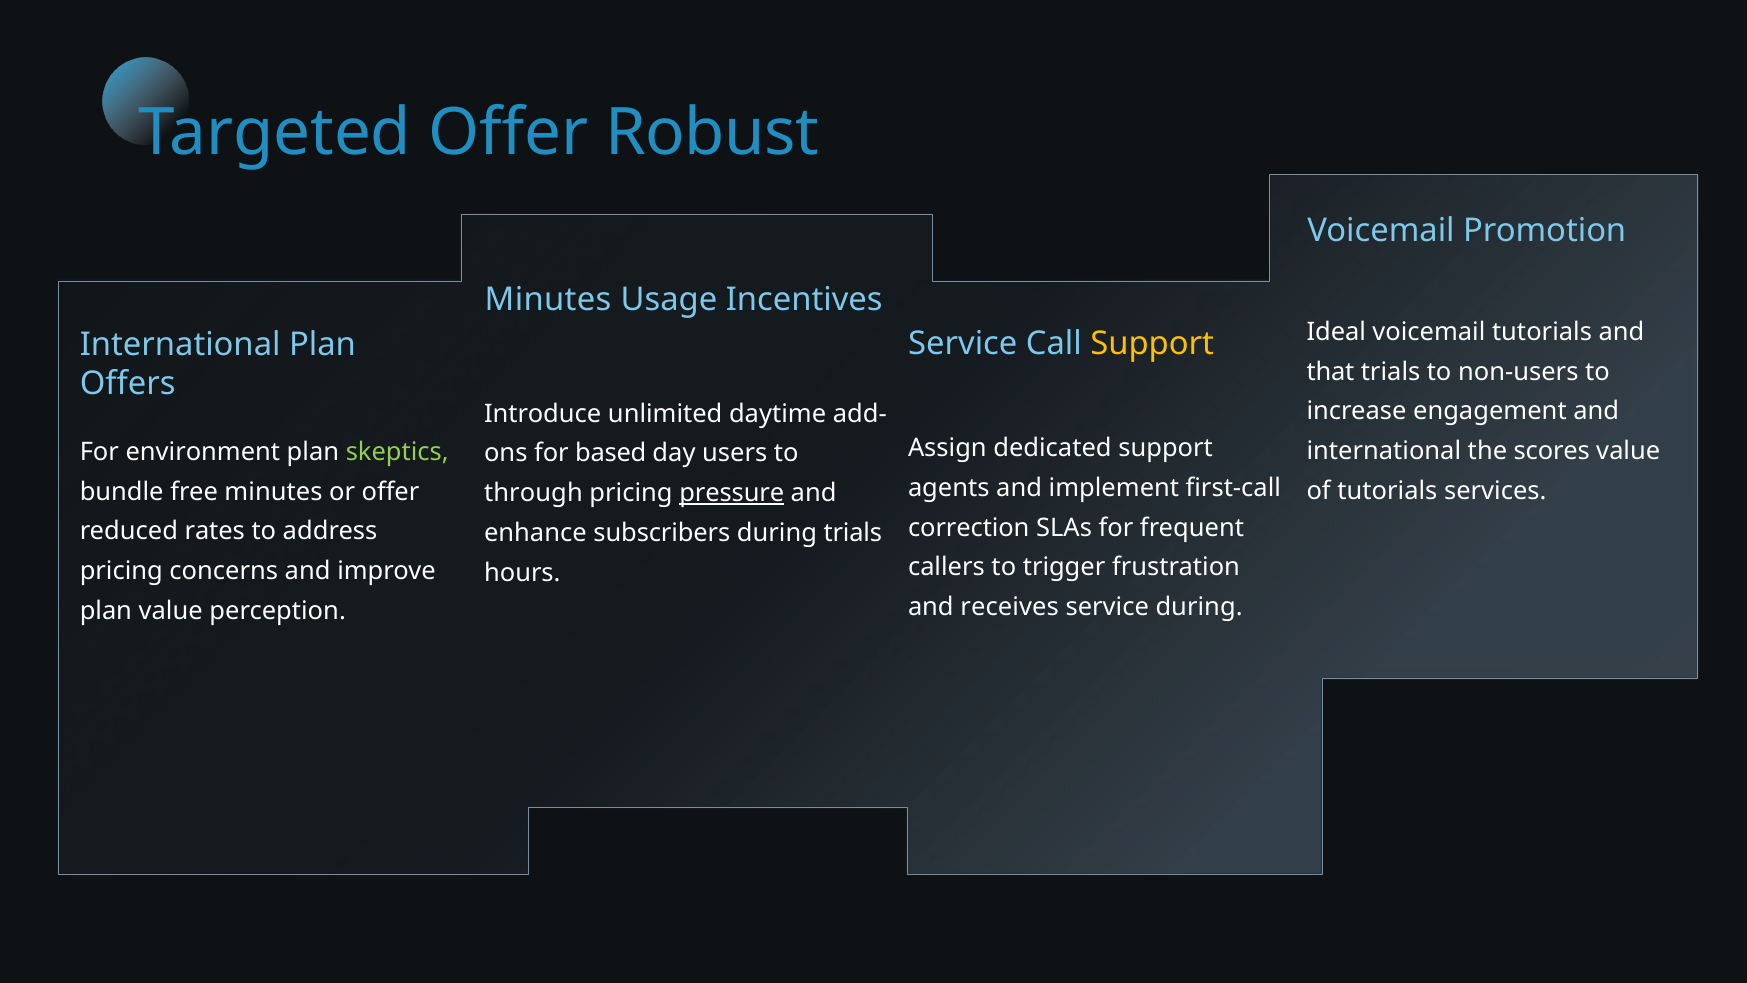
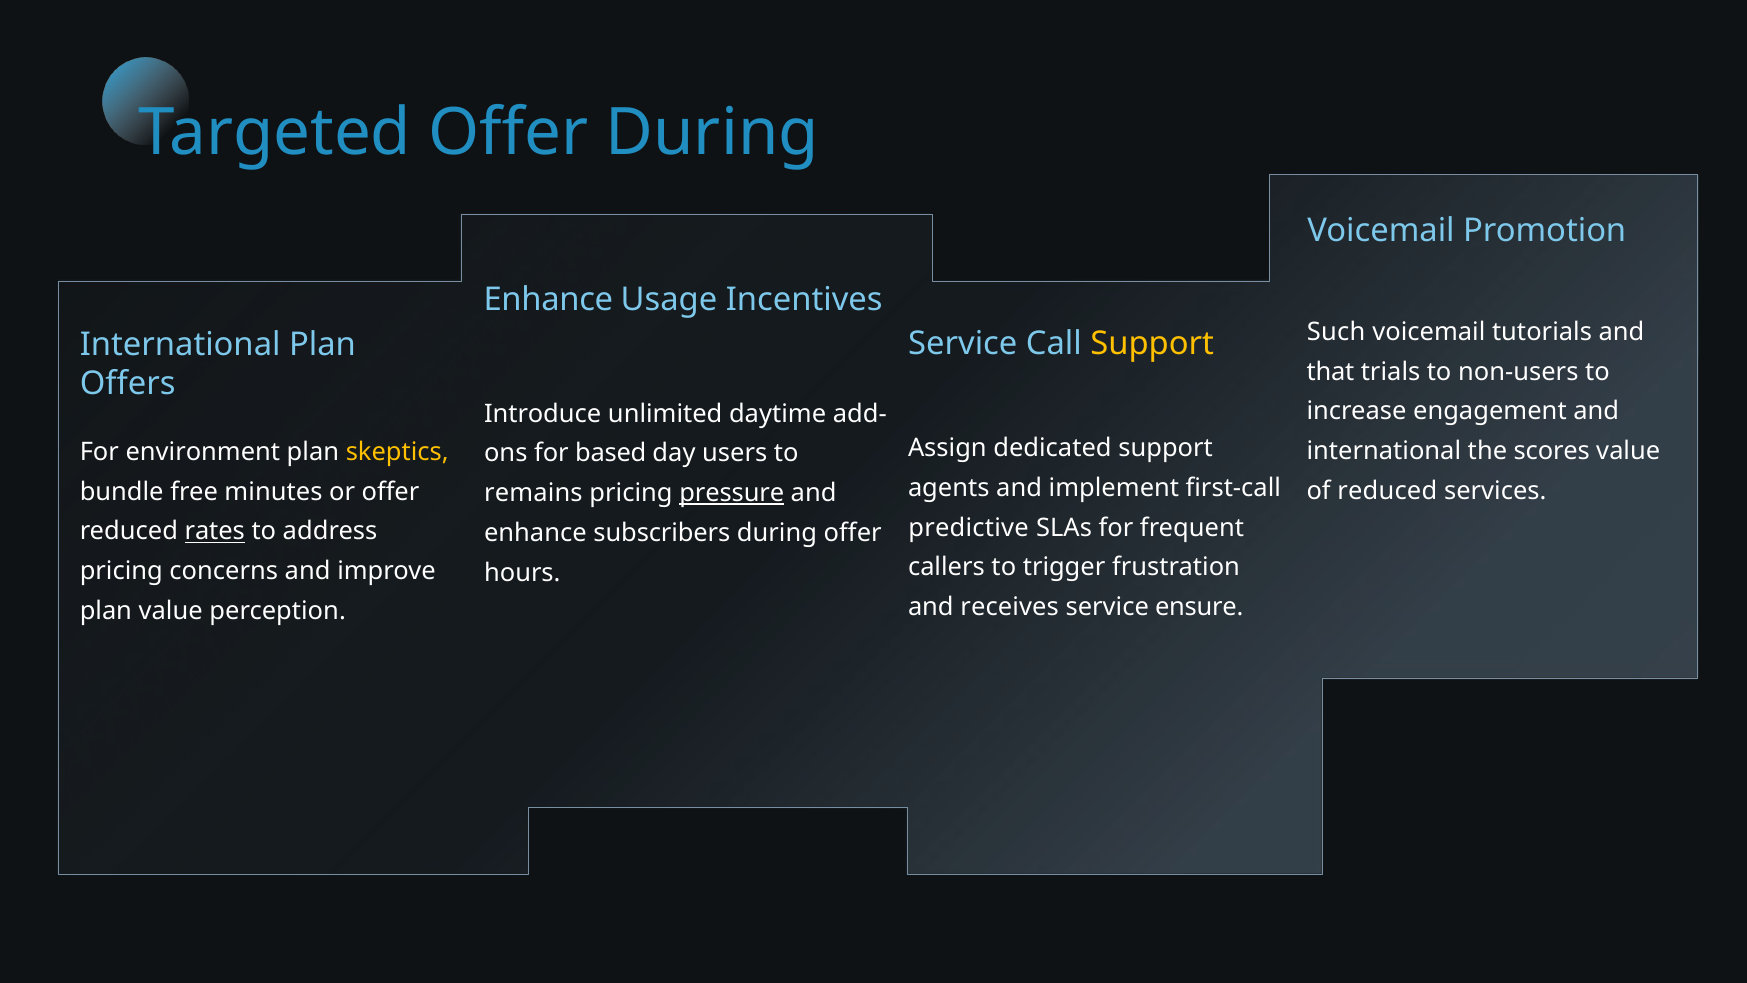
Offer Robust: Robust -> During (712, 133)
Minutes: Minutes -> Enhance (548, 300)
Ideal: Ideal -> Such (1336, 332)
skeptics colour: light green -> yellow (397, 452)
of tutorials: tutorials -> reduced (1387, 491)
through: through -> remains (533, 493)
correction: correction -> predictive (969, 527)
rates underline: none -> present (215, 531)
during trials: trials -> offer (853, 533)
service during: during -> ensure (1199, 607)
